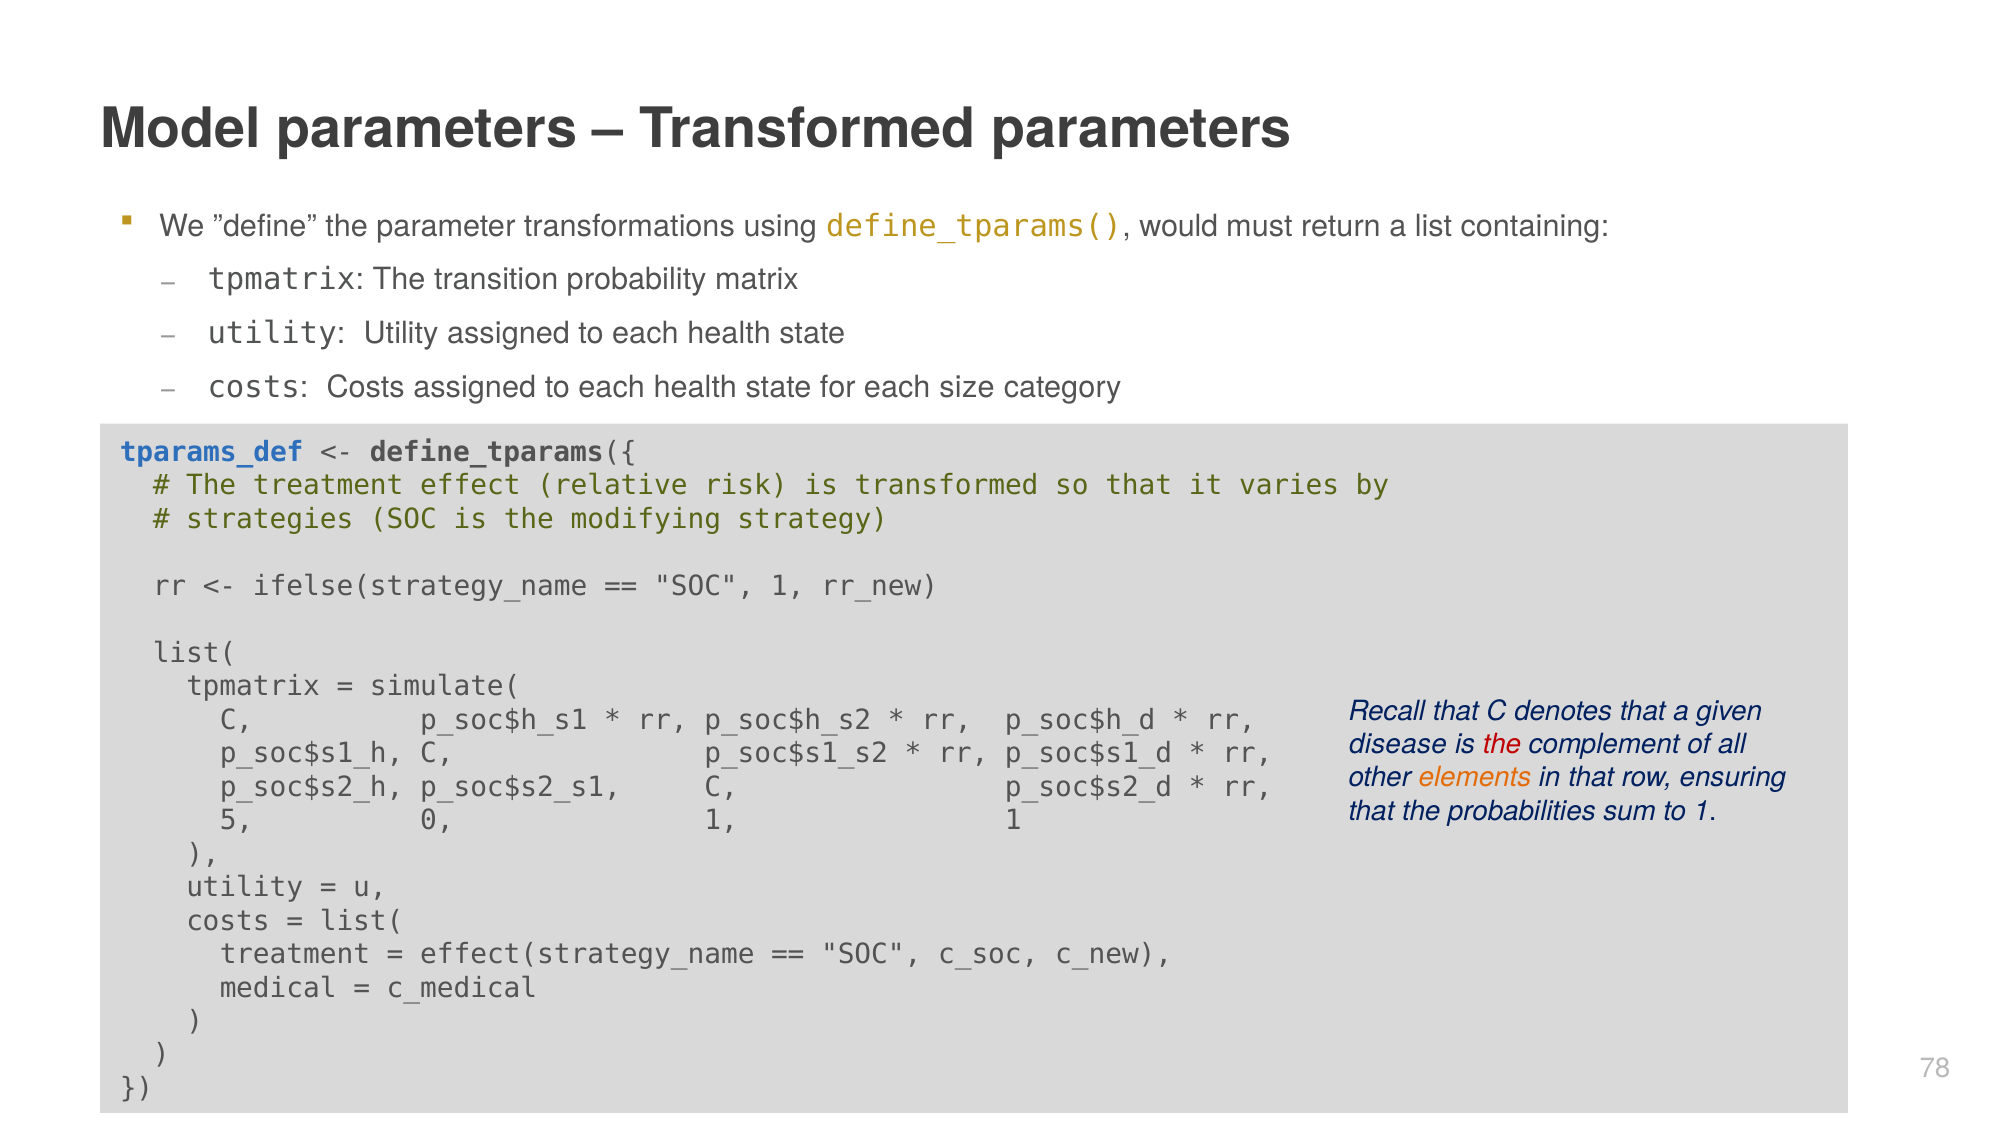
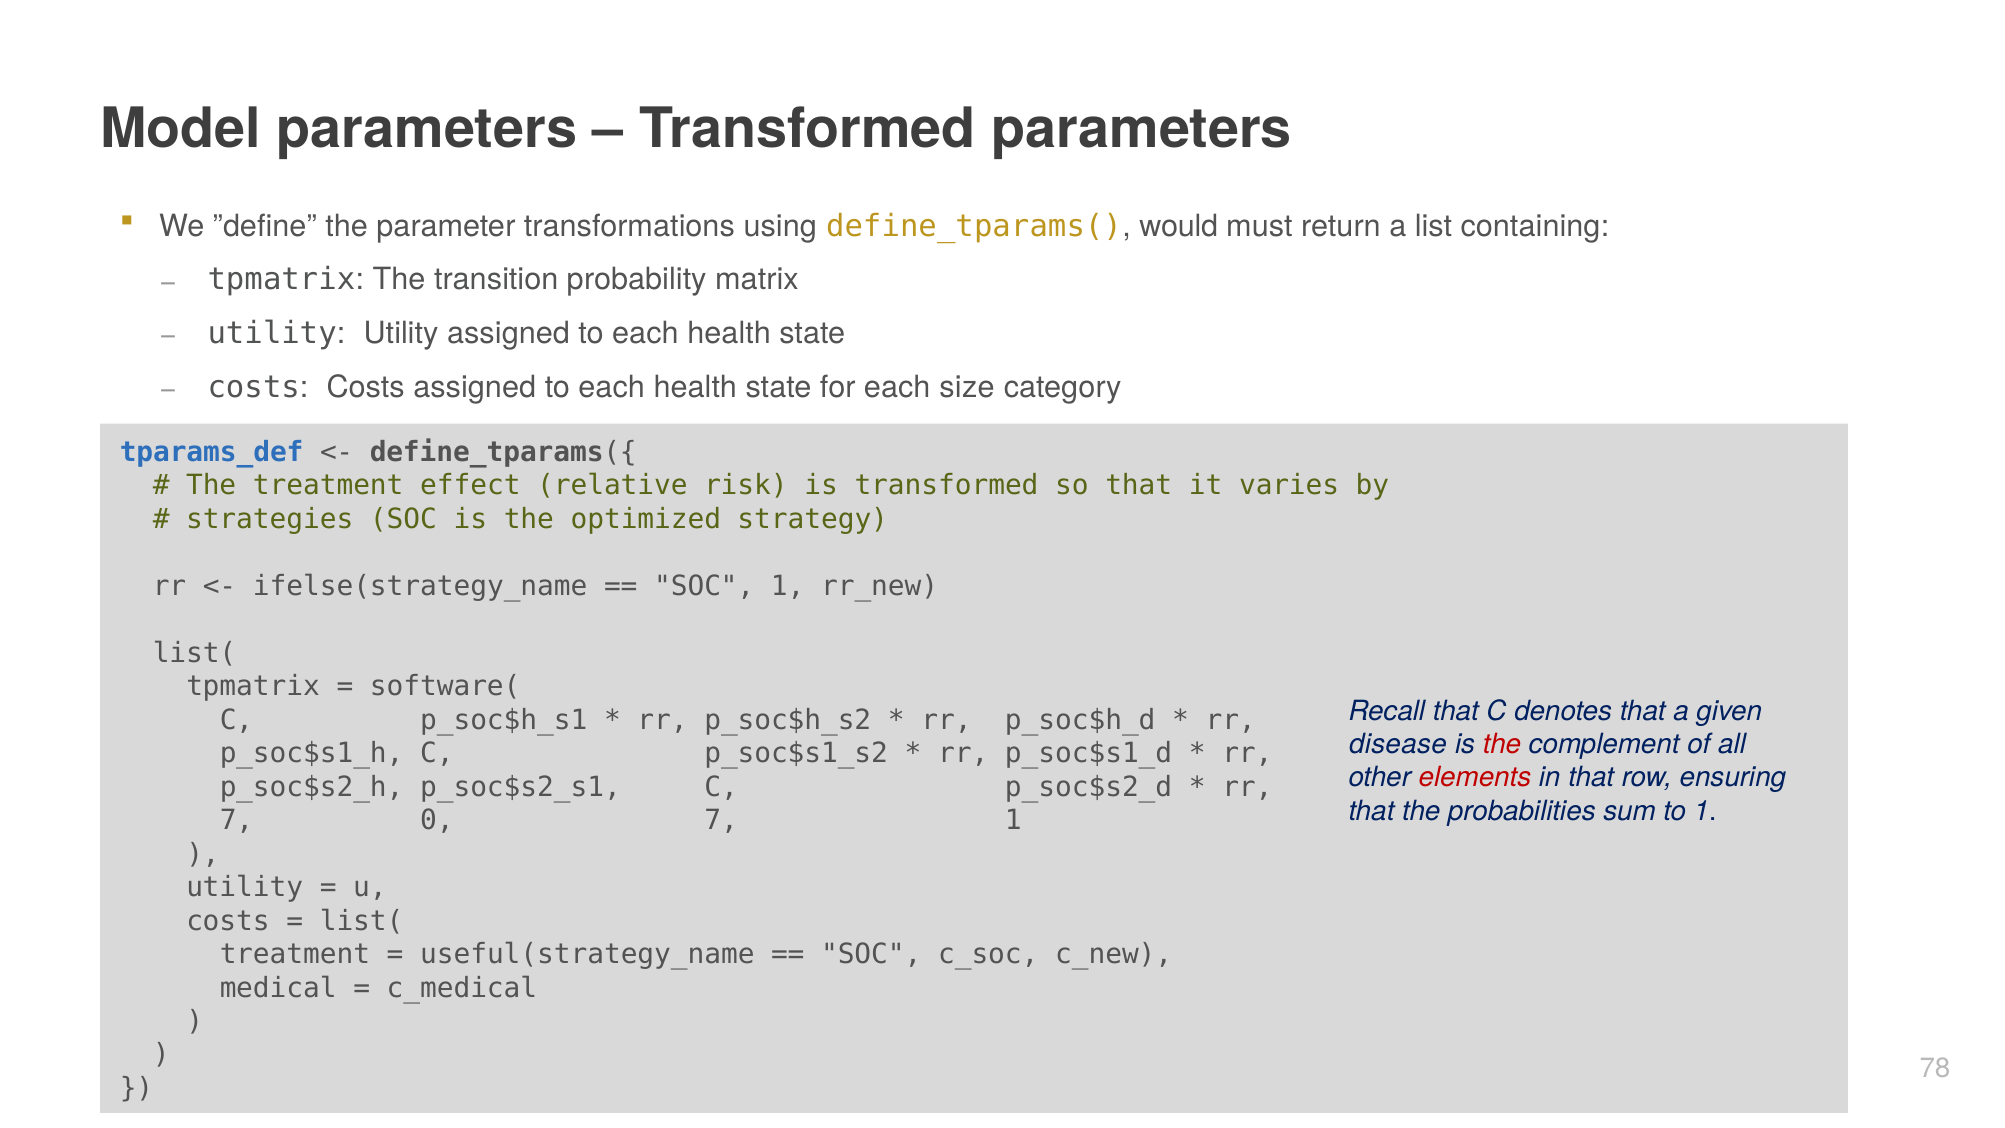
modifying: modifying -> optimized (646, 519)
simulate(: simulate( -> software( (445, 686)
elements colour: orange -> red (1475, 778)
5: 5 -> 7 (237, 820)
0 1: 1 -> 7 (721, 820)
effect(strategy_name: effect(strategy_name -> useful(strategy_name (587, 954)
